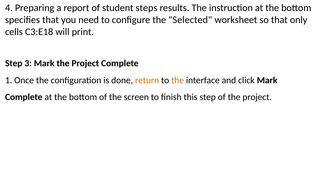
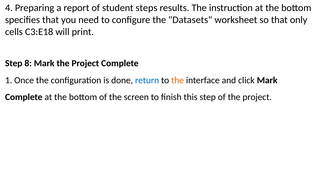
Selected: Selected -> Datasets (190, 20)
3: 3 -> 8 (28, 64)
return colour: orange -> blue (147, 80)
